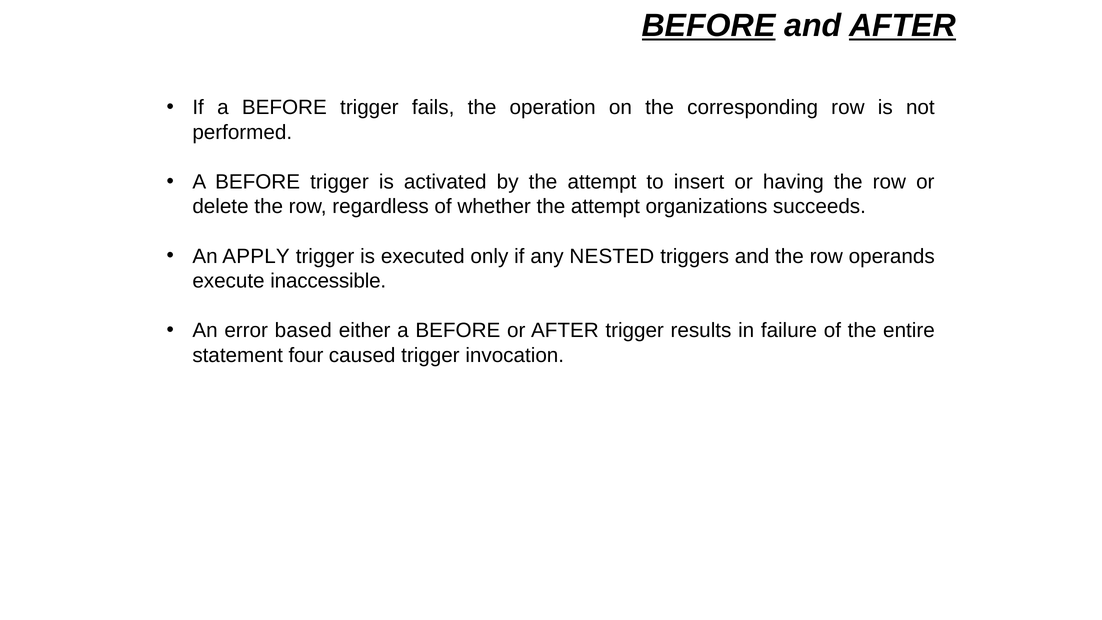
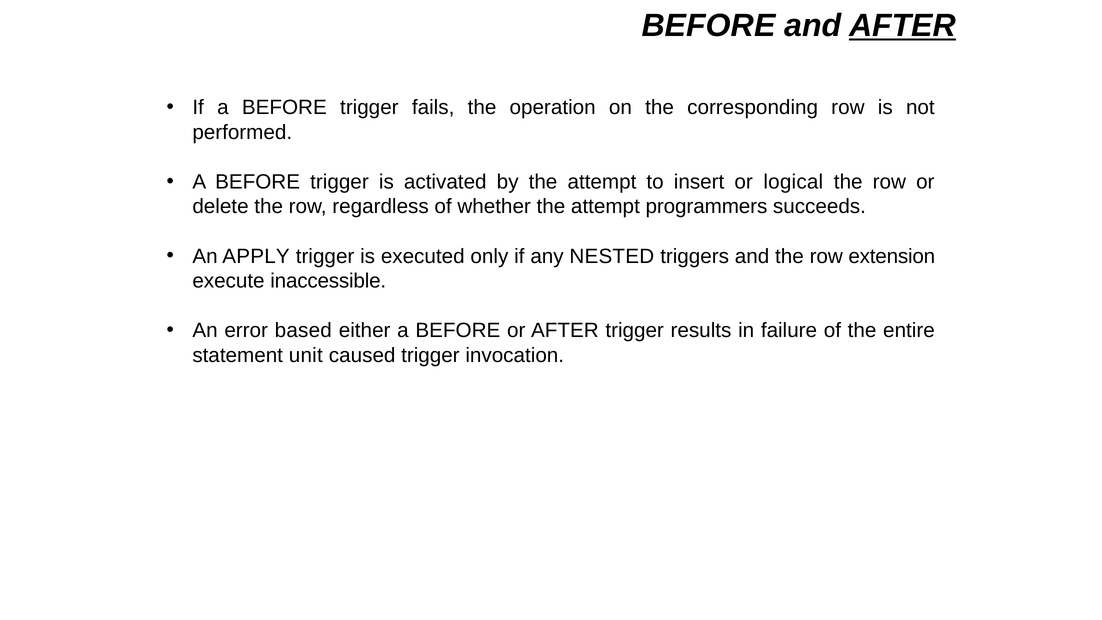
BEFORE underline: present -> none (709, 26)
having: having -> logical (793, 182)
organizations: organizations -> programmers (706, 207)
operands: operands -> extension (892, 256)
four: four -> unit (306, 355)
